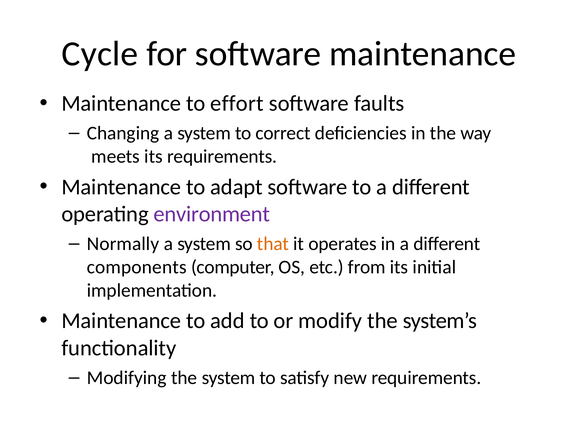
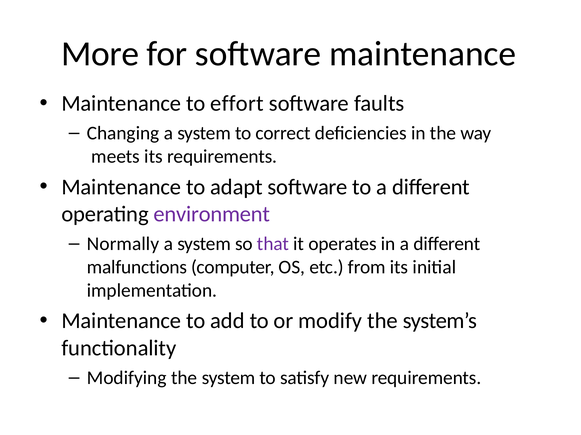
Cycle: Cycle -> More (100, 54)
that colour: orange -> purple (273, 244)
components: components -> malfunctions (137, 268)
